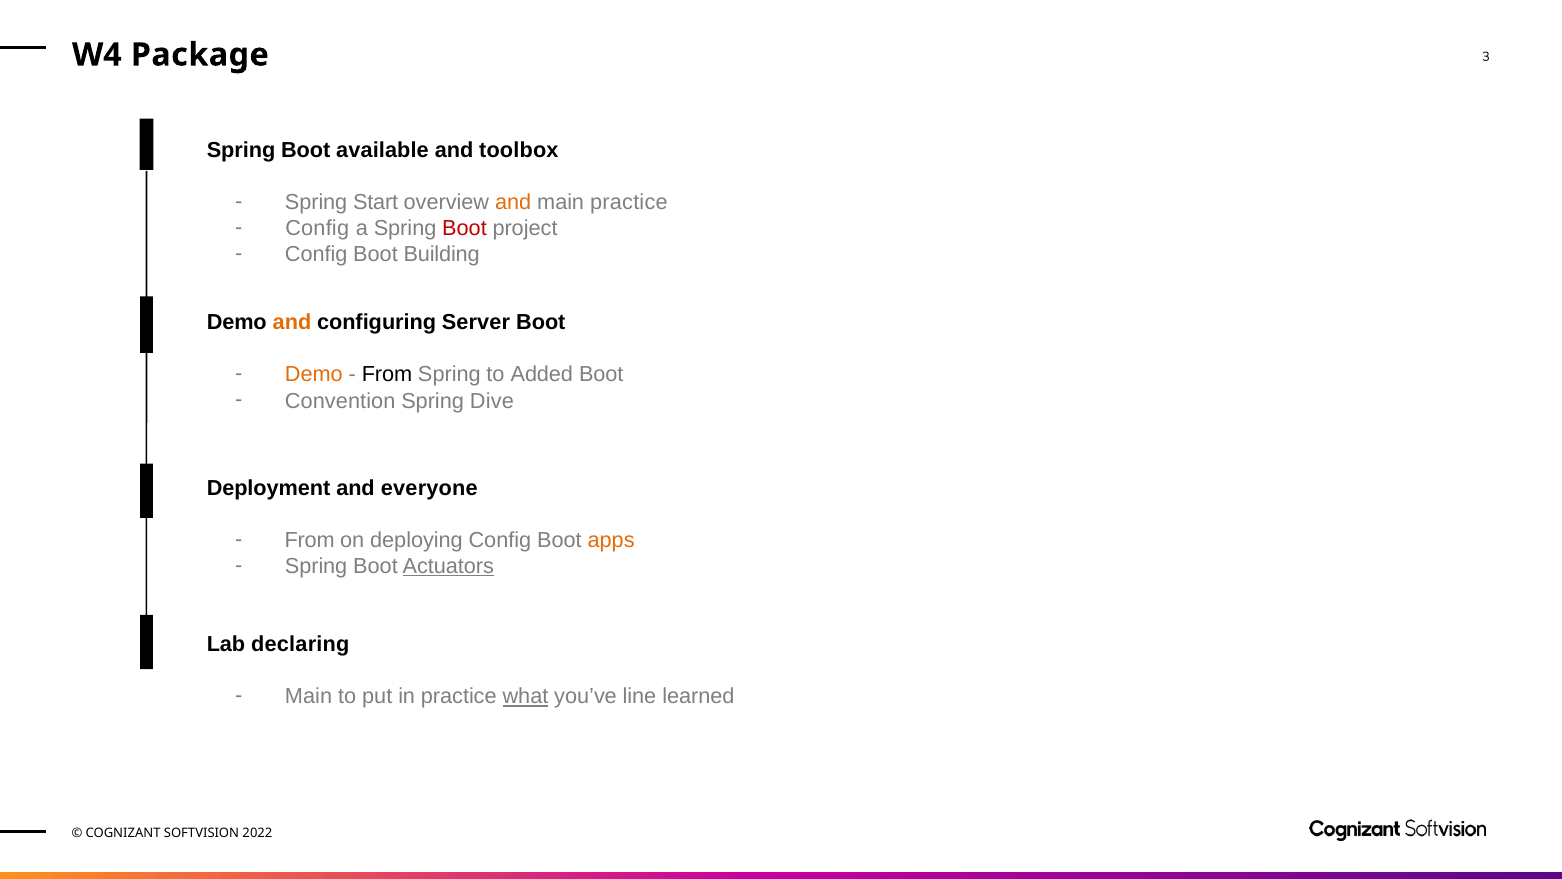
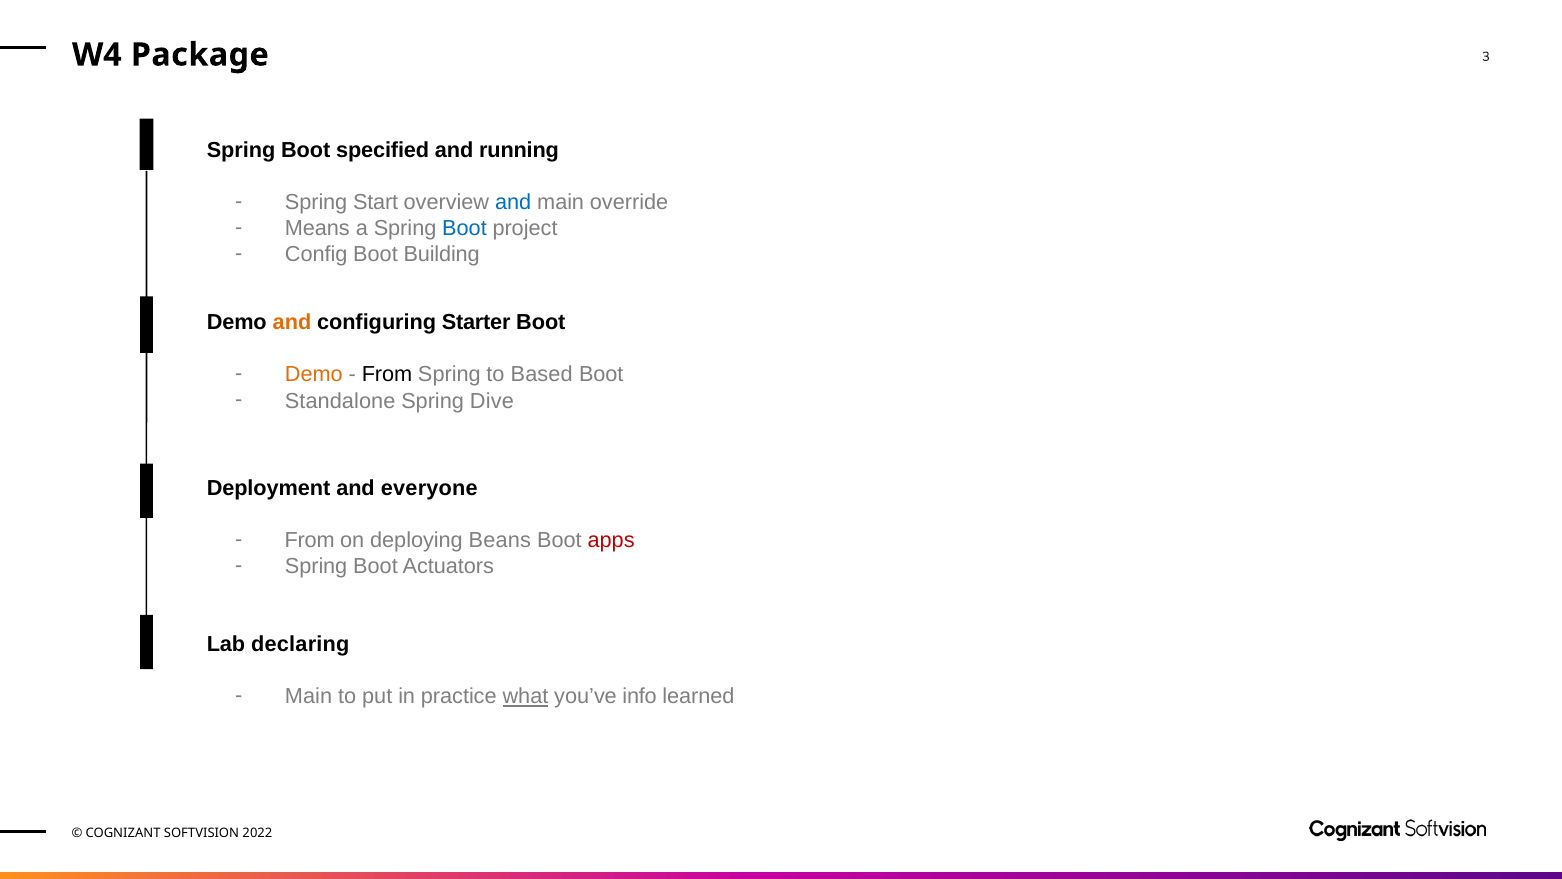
available: available -> specified (383, 150)
toolbox: toolbox -> running (519, 150)
and colour: orange -> blue (513, 202)
main practice: practice -> override (629, 202)
Config: Config -> Means (317, 228)
Boot colour: red -> blue (465, 228)
Server: Server -> Starter (476, 323)
Added: Added -> Based (542, 375)
Convention: Convention -> Standalone (340, 401)
deploying Config: Config -> Beans (500, 540)
apps colour: orange -> red (611, 540)
Actuators underline: present -> none (448, 566)
line: line -> info (640, 696)
